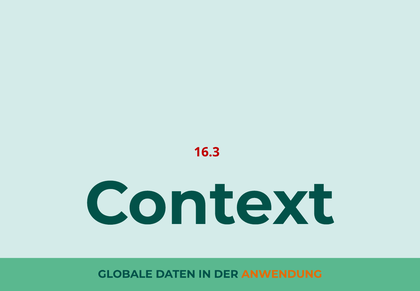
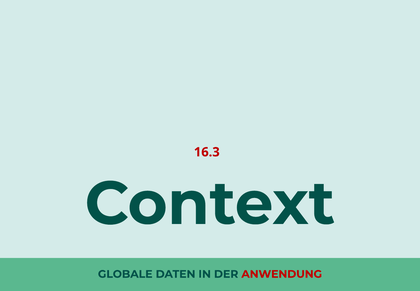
ANWENDUNG colour: orange -> red (282, 274)
